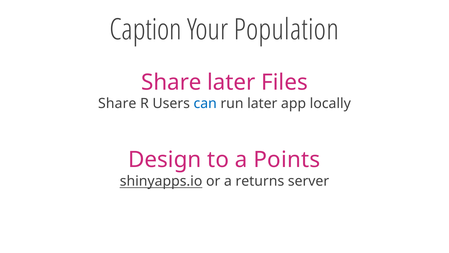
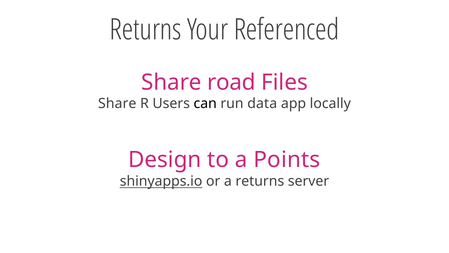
Caption: Caption -> Returns (146, 30)
Population: Population -> Referenced (287, 30)
Share later: later -> road (231, 82)
can colour: blue -> black (205, 103)
run later: later -> data (262, 103)
